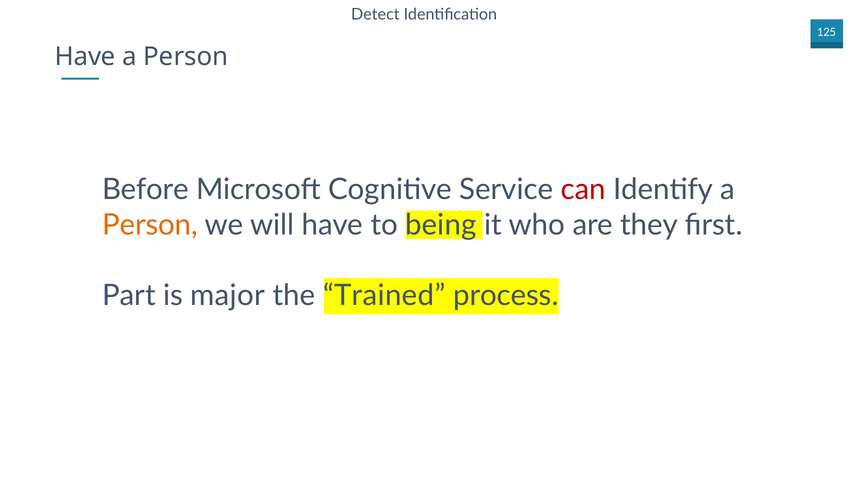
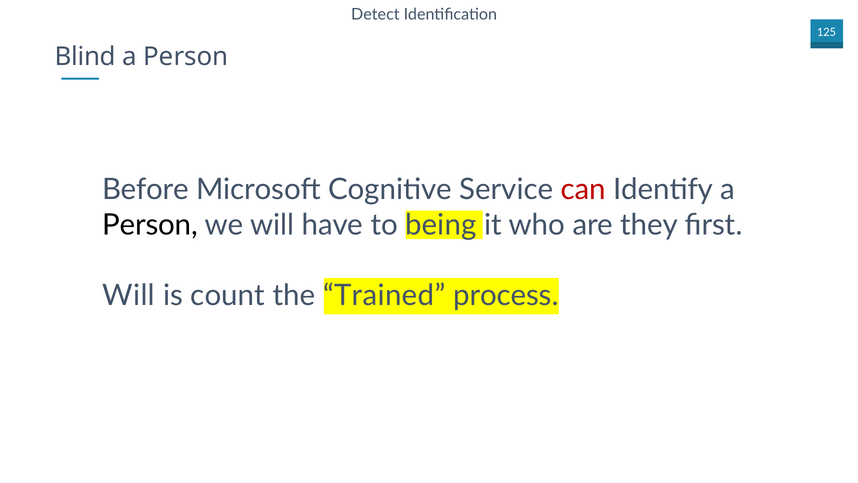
Have: Have -> Blind (85, 56)
Person colour: orange -> black (150, 225)
Part: Part -> Will (129, 295)
major: major -> count (228, 295)
